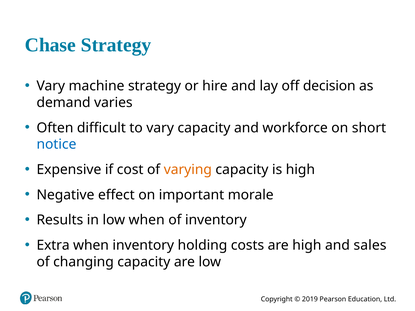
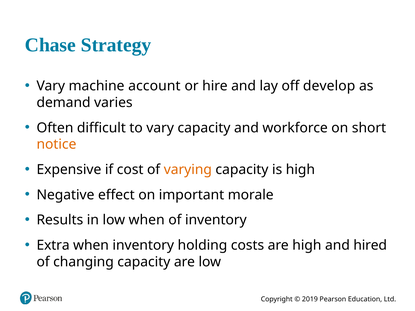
machine strategy: strategy -> account (154, 86)
decision: decision -> develop (329, 86)
notice colour: blue -> orange (56, 144)
sales: sales -> hired (370, 245)
